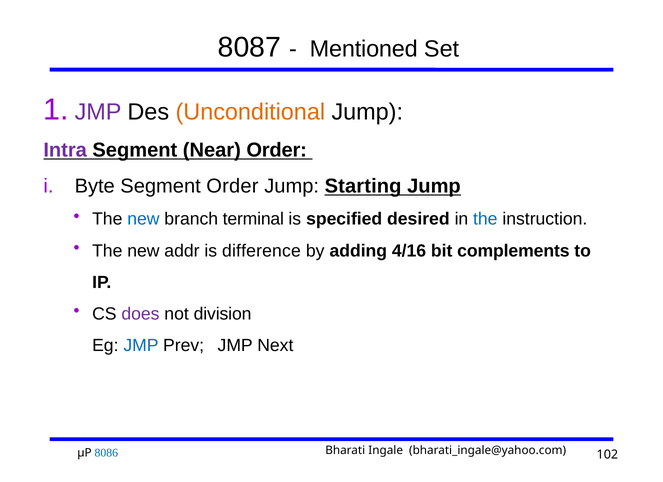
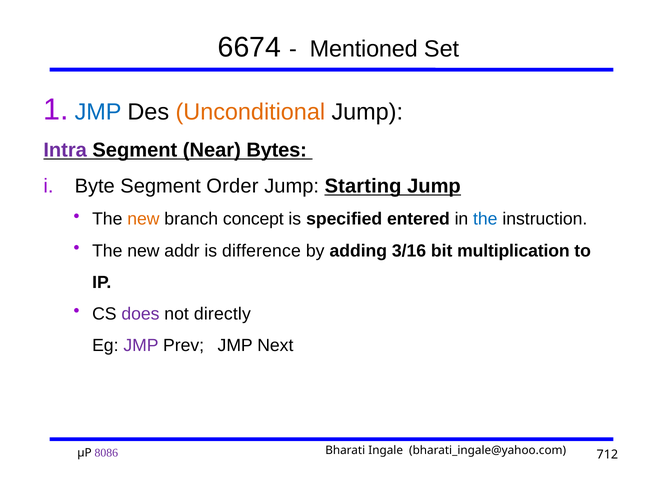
8087: 8087 -> 6674 (249, 48)
JMP colour: purple -> blue (98, 112)
Near Order: Order -> Bytes (277, 150)
new colour: blue -> orange (143, 219)
terminal: terminal -> concept (253, 219)
desired: desired -> entered (418, 219)
4/16: 4/16 -> 3/16 (409, 251)
complements: complements -> multiplication (513, 251)
division: division -> directly (222, 314)
JMP colour: blue -> purple (141, 346)
8086 colour: blue -> purple (106, 453)
102: 102 -> 712 (607, 455)
